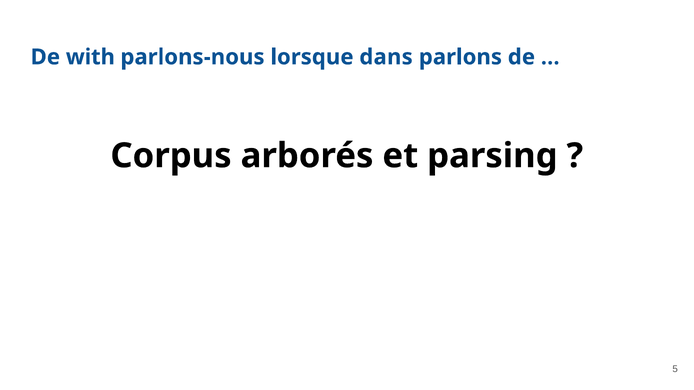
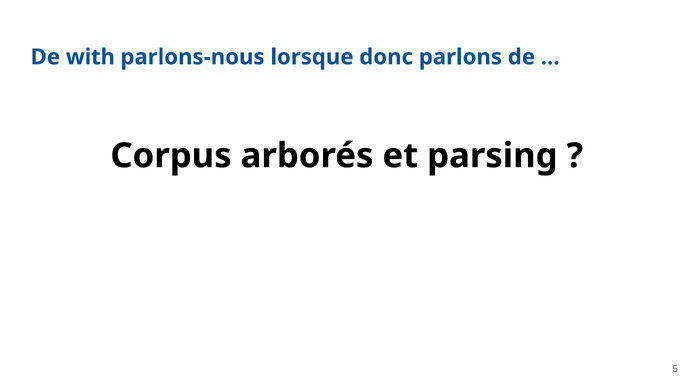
dans: dans -> donc (386, 57)
